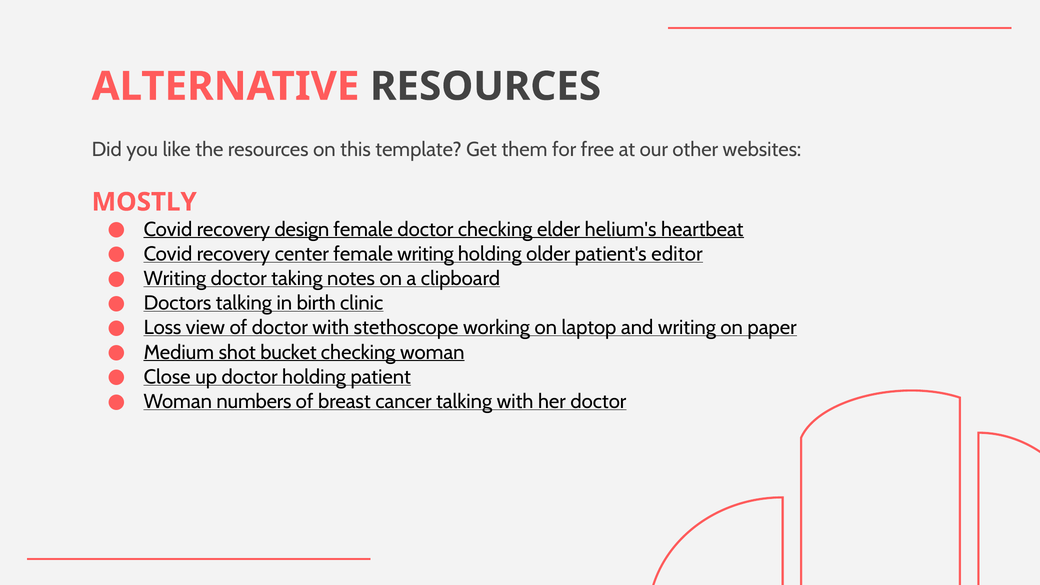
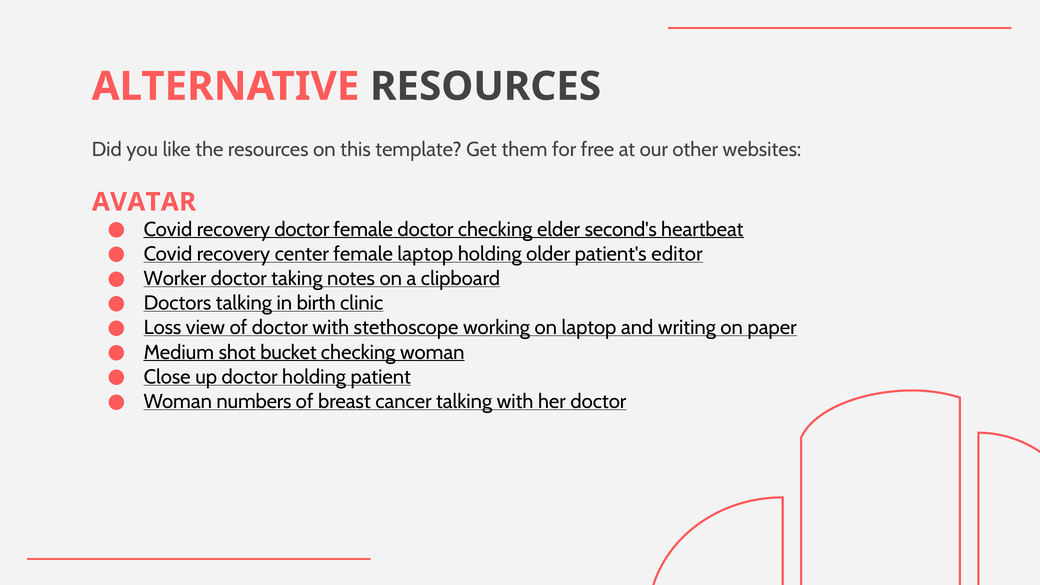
MOSTLY: MOSTLY -> AVATAR (144, 202)
recovery design: design -> doctor (302, 229)
helium's: helium's -> second's (621, 229)
female writing: writing -> laptop (425, 254)
Writing: Writing -> Worker (175, 279)
